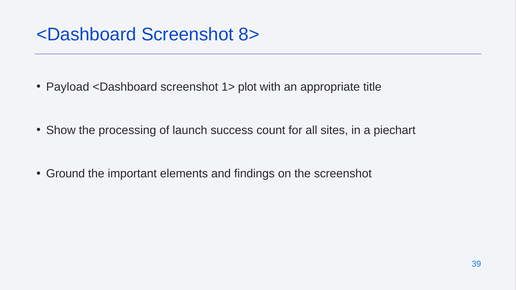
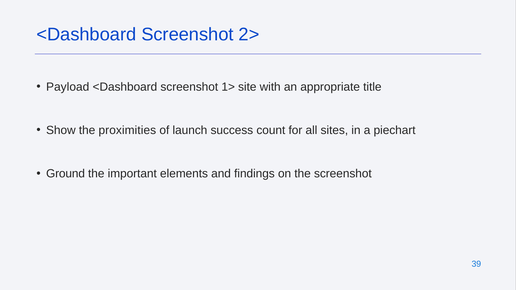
8>: 8> -> 2> (249, 34)
plot: plot -> site (247, 87)
processing: processing -> proximities (127, 130)
